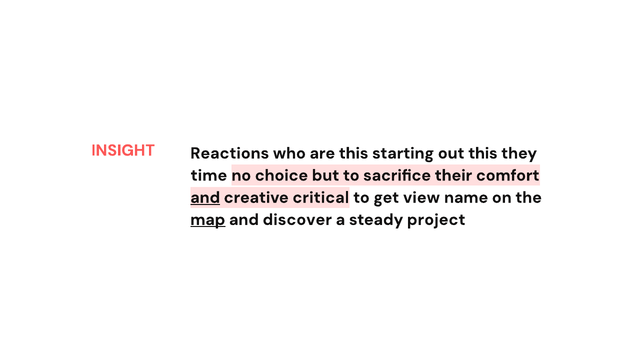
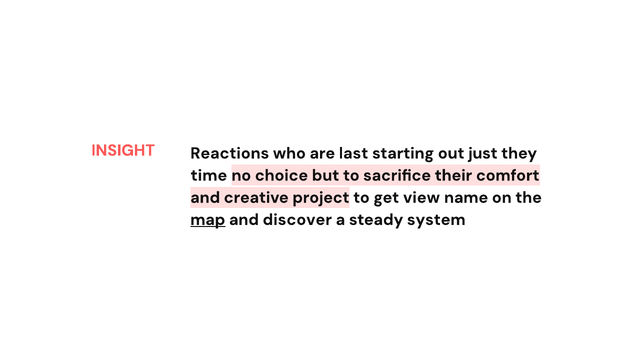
are this: this -> last (354, 153)
out this: this -> just (483, 153)
and underline: present -> none (205, 198)
critical: critical -> project (321, 198)
project: project -> system (436, 220)
